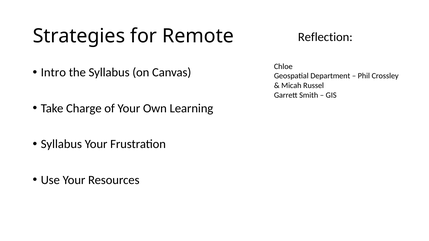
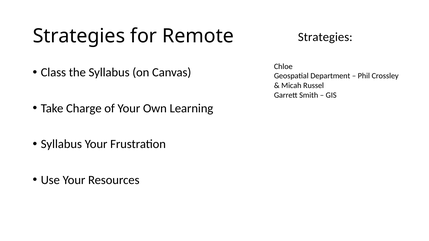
Reflection: Reflection -> Strategies (325, 37)
Intro: Intro -> Class (53, 73)
